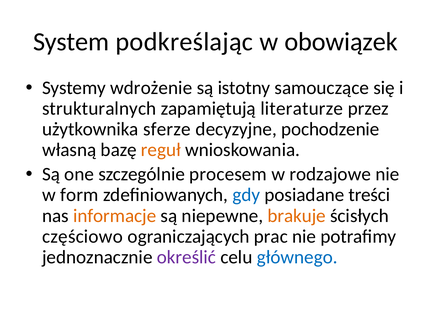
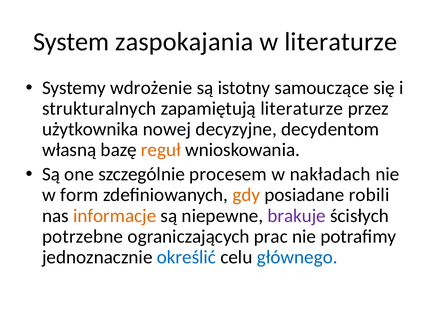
podkreślając: podkreślając -> zaspokajania (184, 42)
w obowiązek: obowiązek -> literaturze (341, 42)
sferze: sferze -> nowej (167, 129)
pochodzenie: pochodzenie -> decydentom (330, 129)
rodzajowe: rodzajowe -> nakładach (330, 174)
gdy colour: blue -> orange (246, 195)
treści: treści -> robili (369, 195)
brakuje colour: orange -> purple (297, 216)
częściowo: częściowo -> potrzebne (83, 237)
określić colour: purple -> blue (186, 257)
